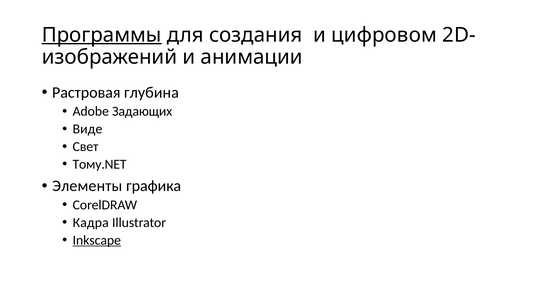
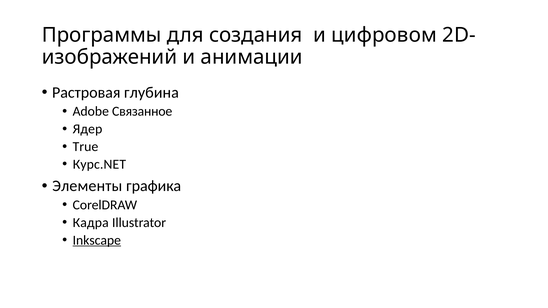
Программы underline: present -> none (102, 35)
Задающих: Задающих -> Связанное (142, 112)
Виде: Виде -> Ядер (87, 129)
Свет: Свет -> True (85, 147)
Тому.NET: Тому.NET -> Курс.NET (99, 164)
